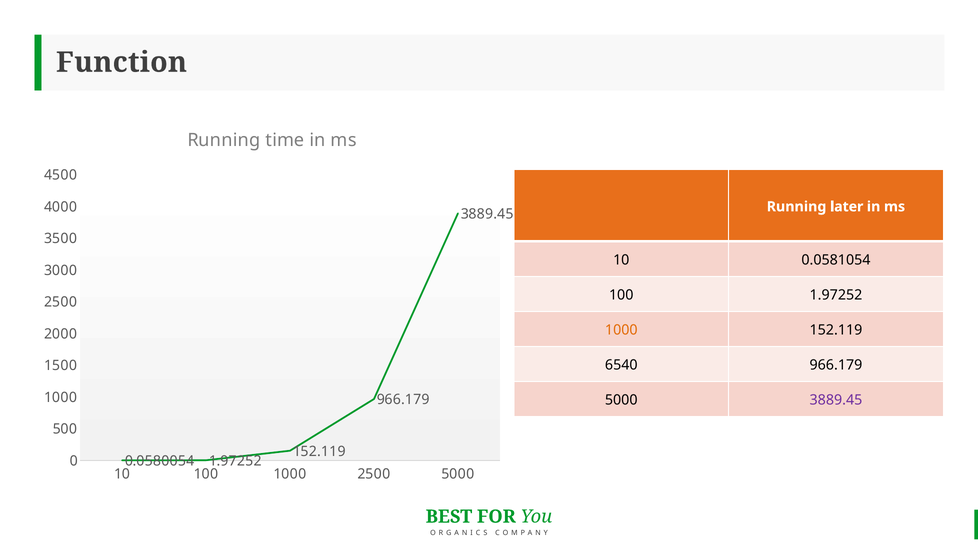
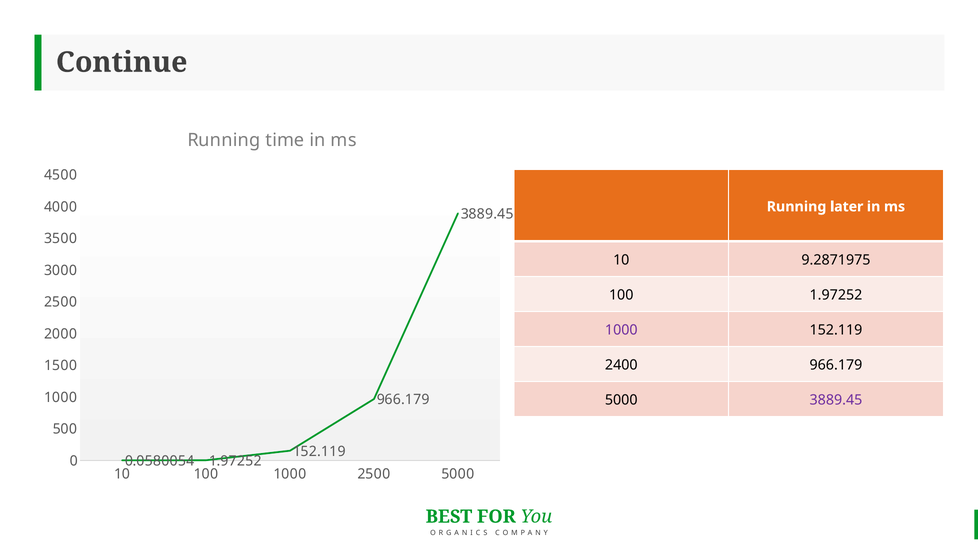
Function: Function -> Continue (122, 62)
0.0581054: 0.0581054 -> 9.2871975 (836, 260)
1000 colour: orange -> purple (621, 330)
6540: 6540 -> 2400 (621, 365)
